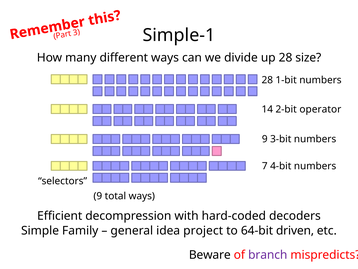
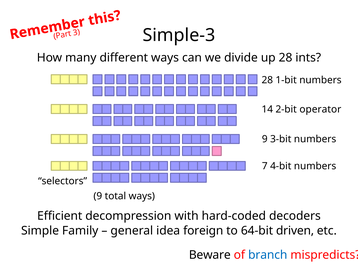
Simple-1: Simple-1 -> Simple-3 (179, 35)
size: size -> ints (308, 57)
project: project -> foreign (203, 230)
branch colour: purple -> blue (268, 254)
